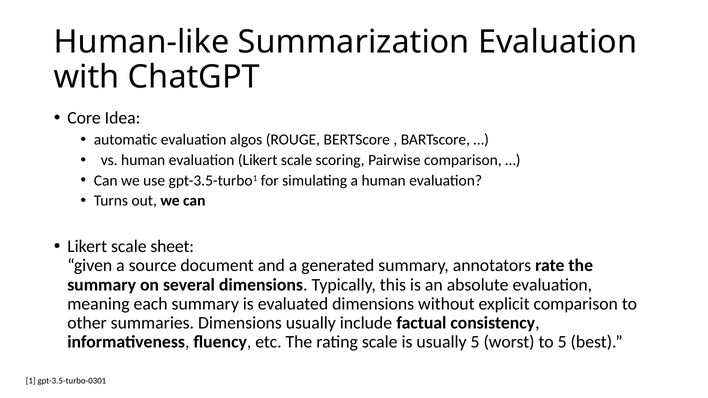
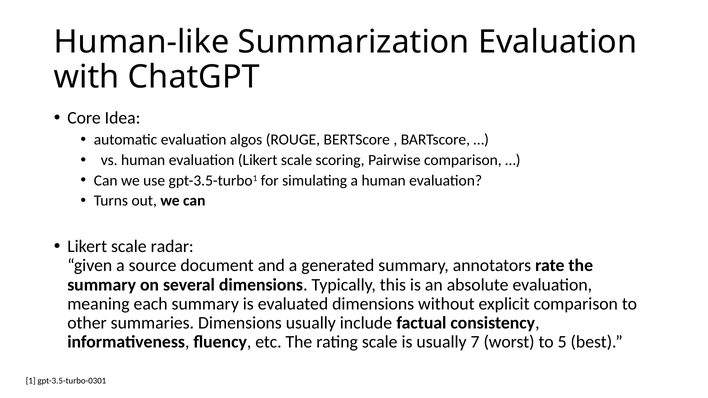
sheet: sheet -> radar (172, 247)
usually 5: 5 -> 7 (475, 342)
